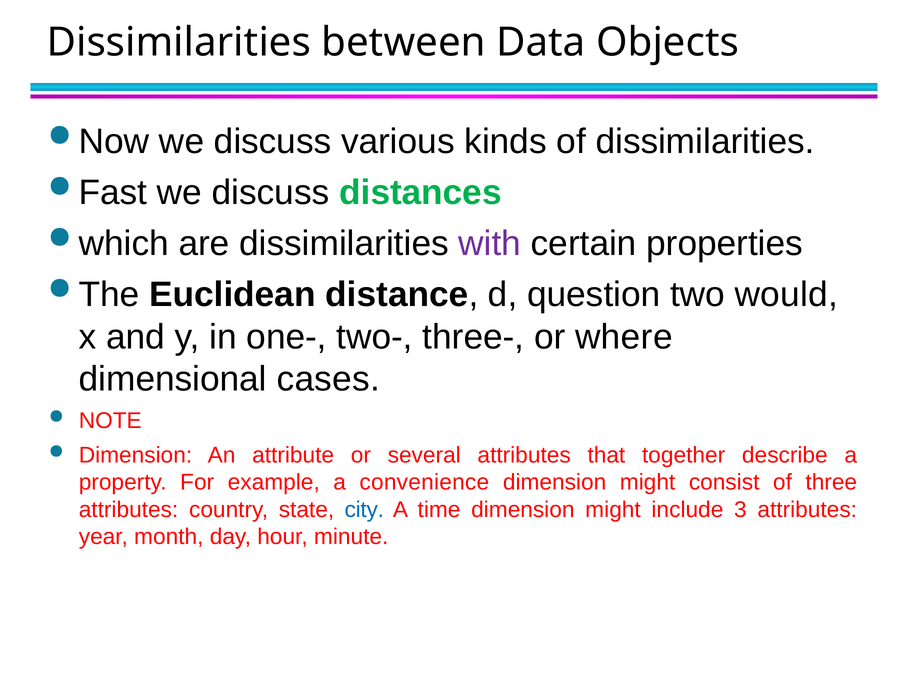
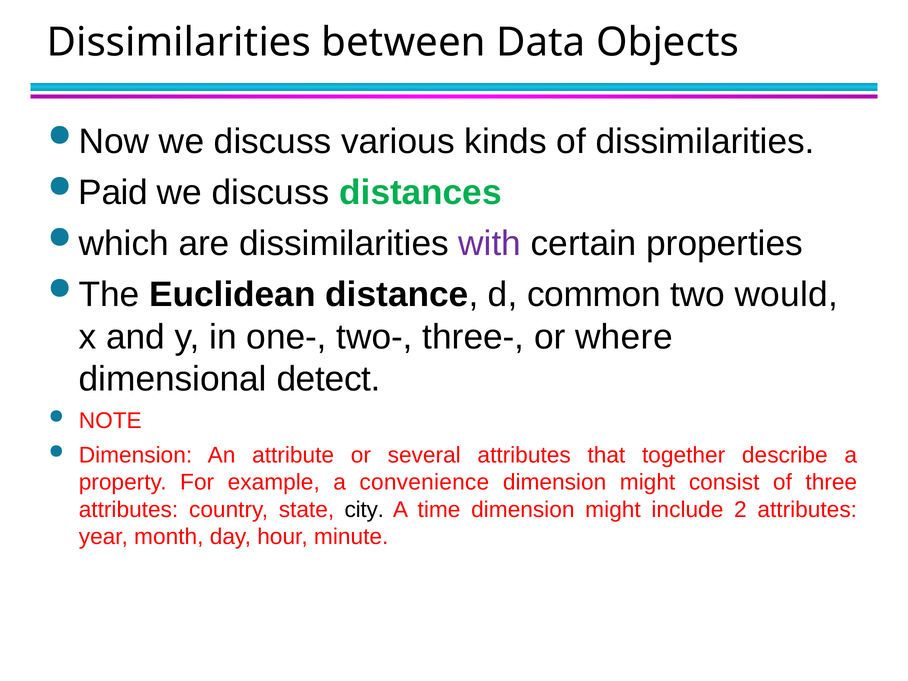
Fast: Fast -> Paid (113, 193)
question: question -> common (594, 294)
cases: cases -> detect (329, 379)
city colour: blue -> black (364, 510)
3: 3 -> 2 (740, 510)
